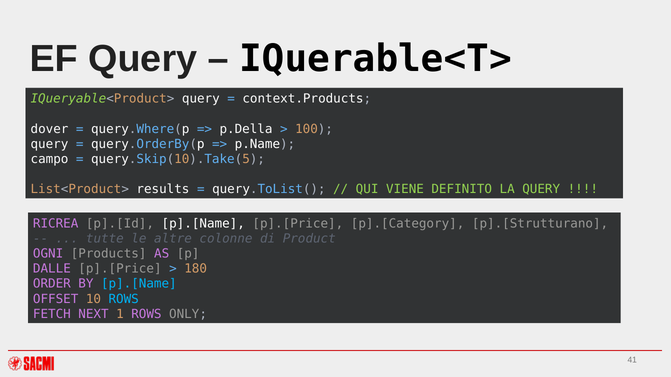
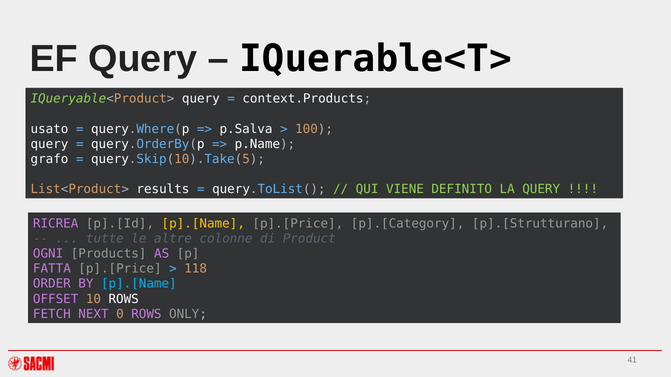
dover: dover -> usato (49, 129)
p.Della: p.Della -> p.Salva (246, 129)
campo: campo -> grafo (49, 159)
p].[Name colour: white -> yellow (203, 224)
DALLE: DALLE -> FATTA (52, 269)
180: 180 -> 118 (196, 269)
ROWS colour: light blue -> white (124, 299)
1: 1 -> 0 (120, 314)
